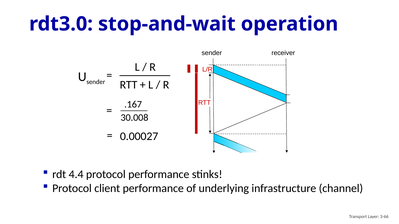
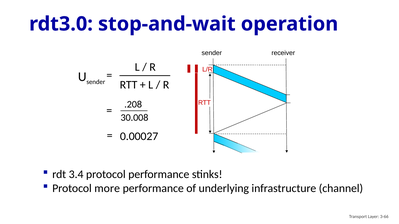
.167: .167 -> .208 (133, 105)
4.4: 4.4 -> 3.4 (76, 175)
client: client -> more (107, 189)
